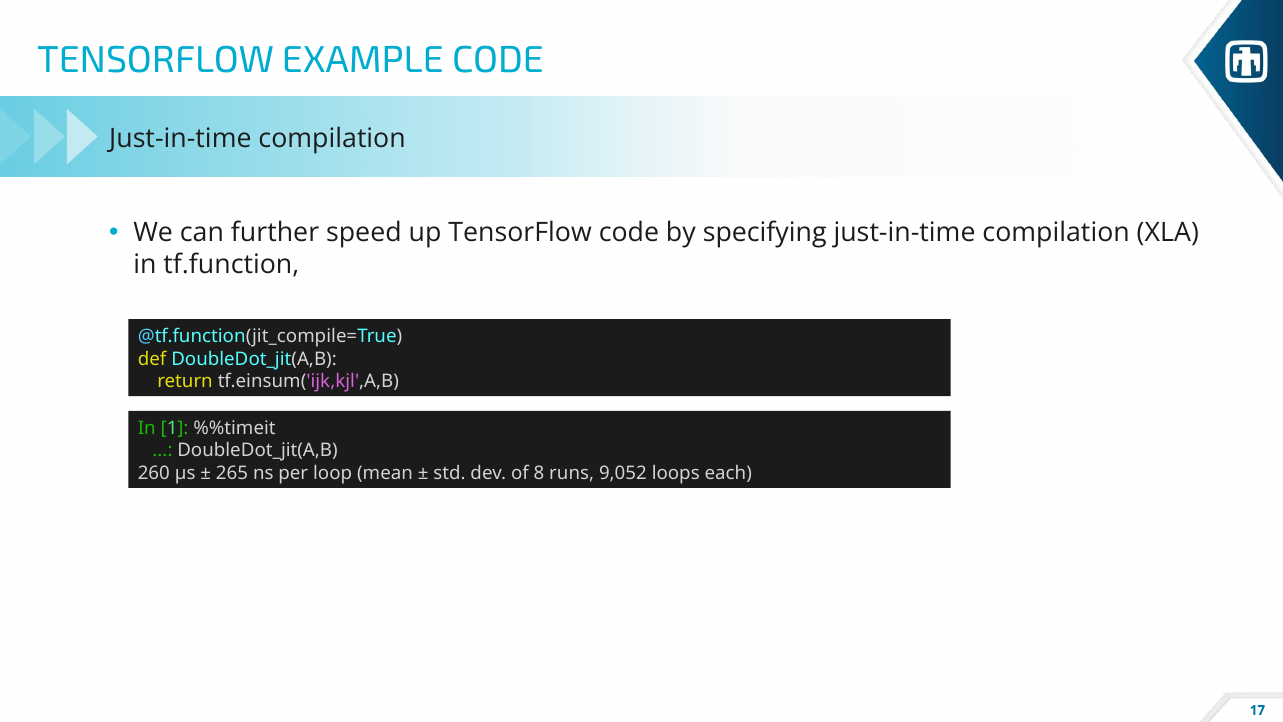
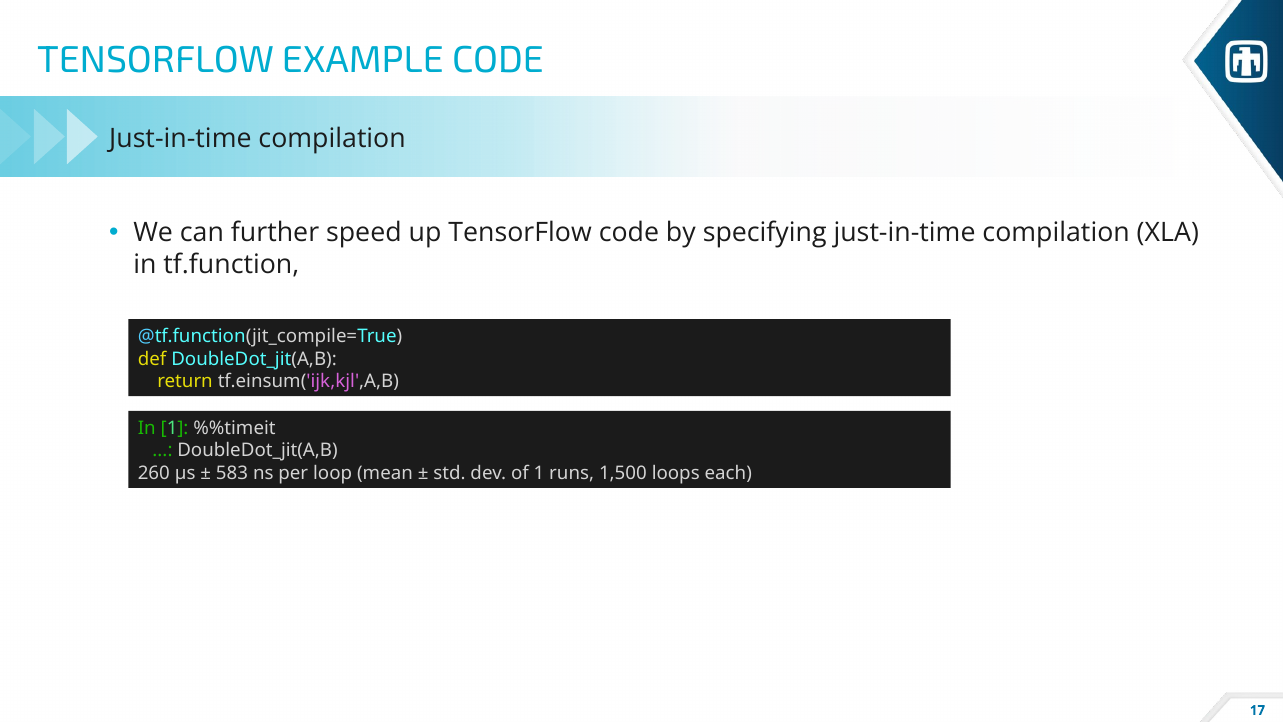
265: 265 -> 583 (232, 473)
of 8: 8 -> 1 (539, 473)
9,052: 9,052 -> 1,500 (623, 473)
